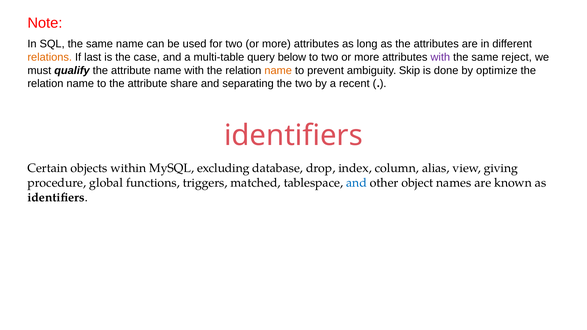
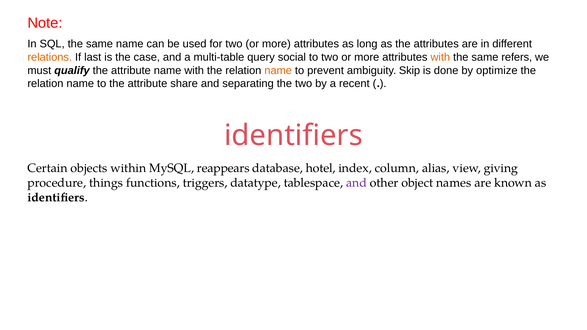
below: below -> social (292, 57)
with colour: purple -> orange (440, 57)
reject: reject -> refers (517, 57)
excluding: excluding -> reappears (223, 168)
drop: drop -> hotel (321, 168)
global: global -> things (106, 183)
matched: matched -> datatype (256, 183)
and colour: blue -> purple (357, 183)
